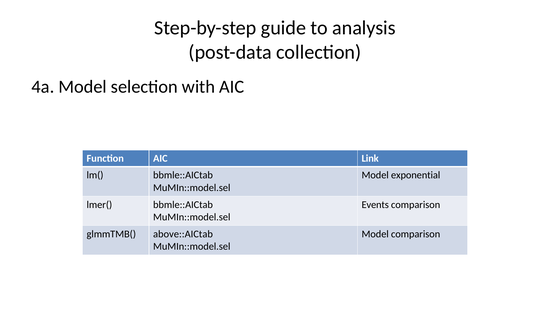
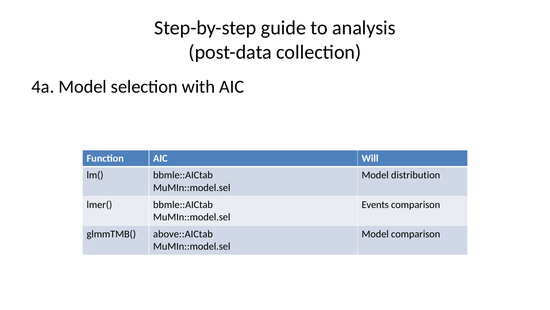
Link: Link -> Will (370, 158)
exponential: exponential -> distribution (416, 175)
